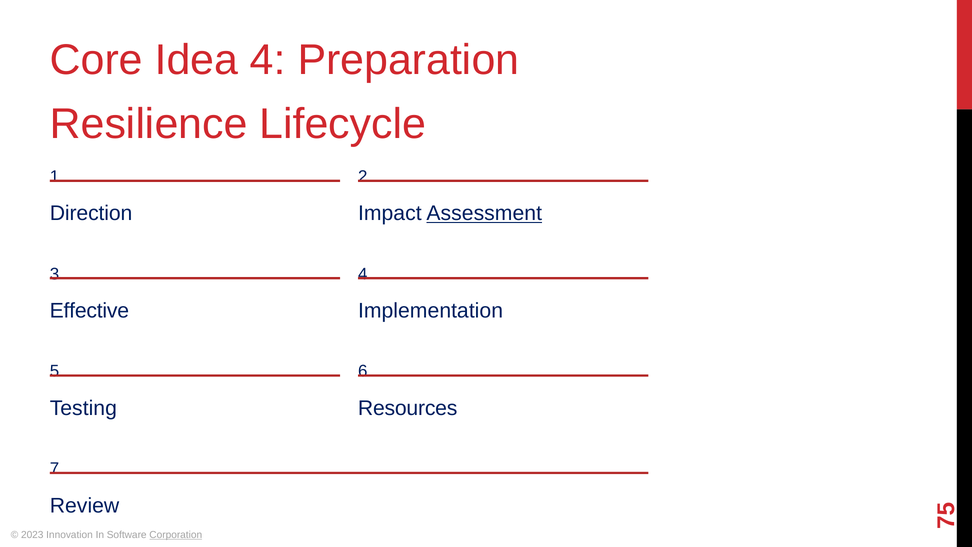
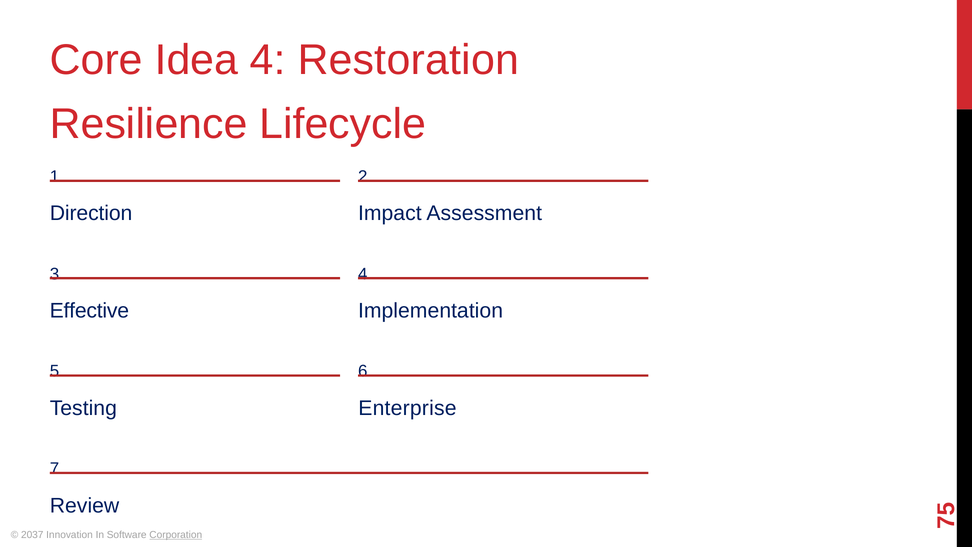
Preparation: Preparation -> Restoration (408, 60)
Assessment underline: present -> none (484, 213)
Resources: Resources -> Enterprise (407, 408)
2023: 2023 -> 2037 (32, 535)
